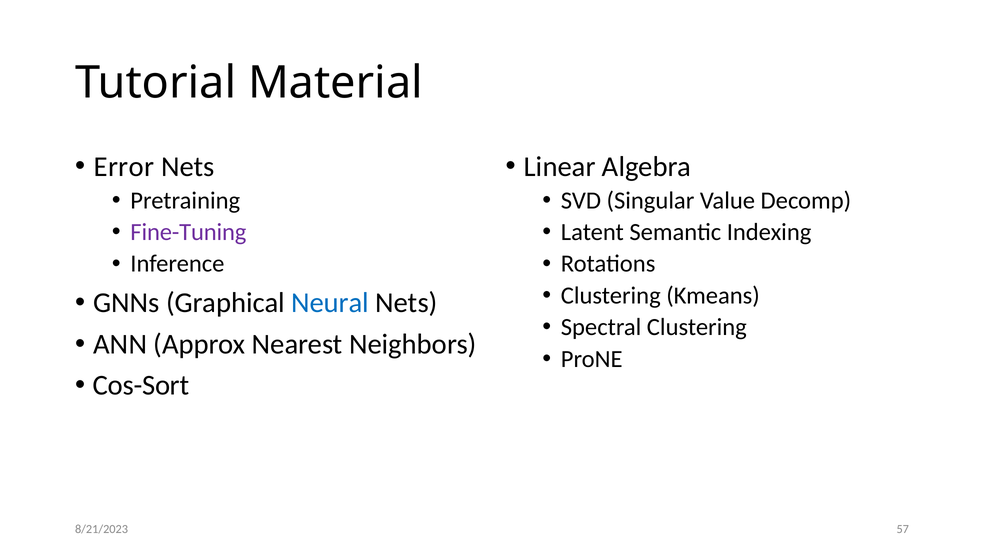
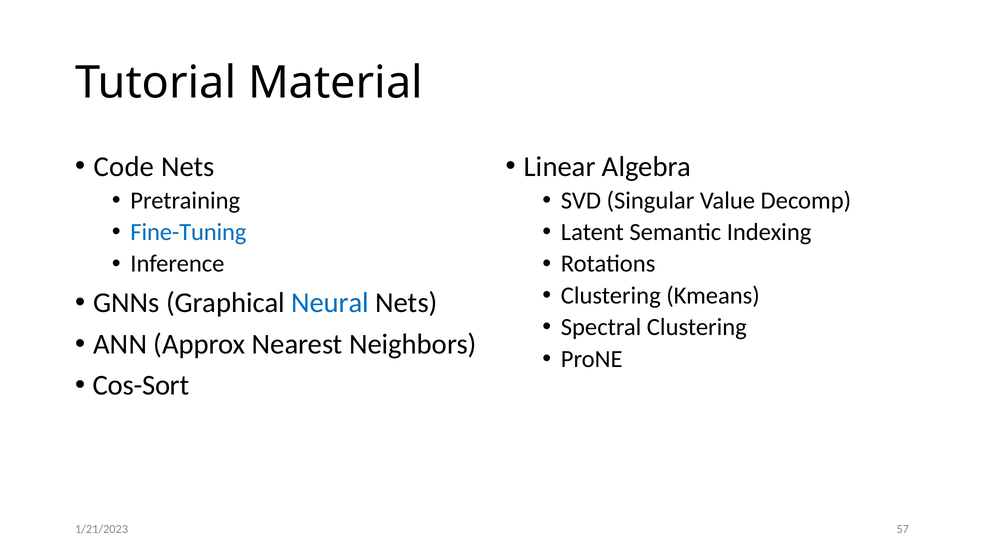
Error: Error -> Code (124, 166)
Fine-Tuning colour: purple -> blue (188, 232)
8/21/2023: 8/21/2023 -> 1/21/2023 (102, 529)
